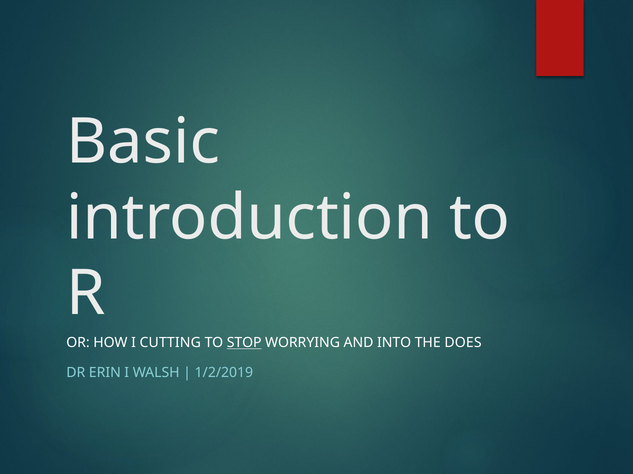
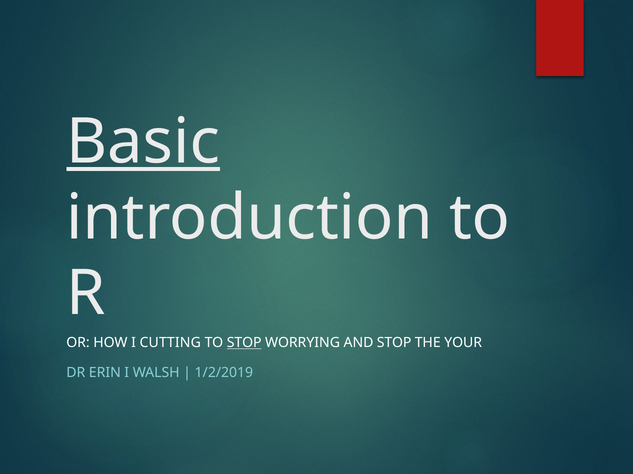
Basic underline: none -> present (143, 142)
AND INTO: INTO -> STOP (394, 343)
DOES: DOES -> YOUR (463, 343)
